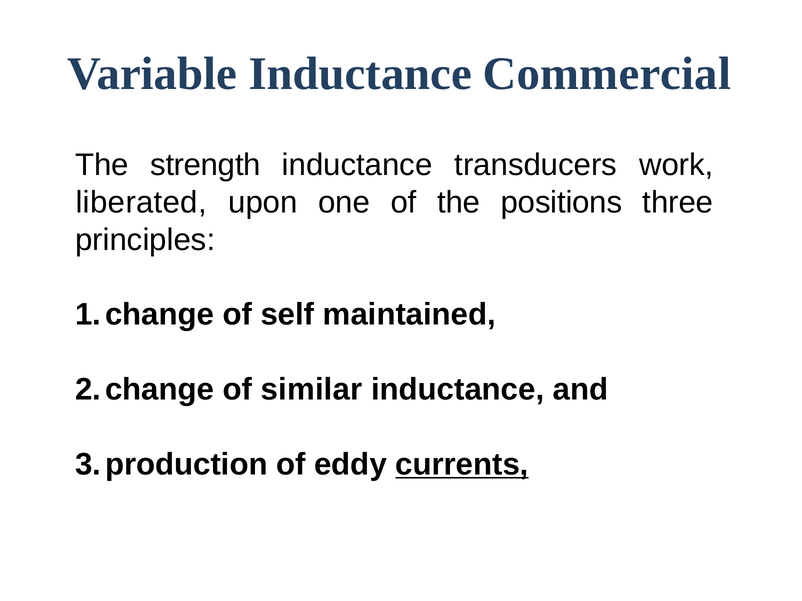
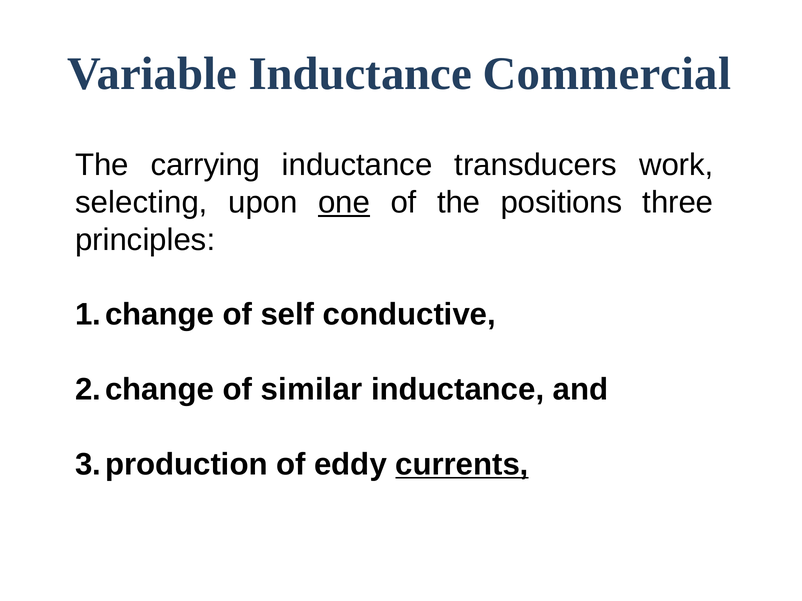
strength: strength -> carrying (205, 165)
liberated: liberated -> selecting (141, 203)
one underline: none -> present (344, 203)
maintained: maintained -> conductive (409, 315)
